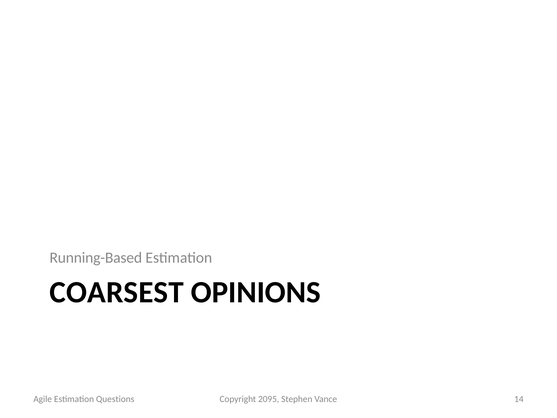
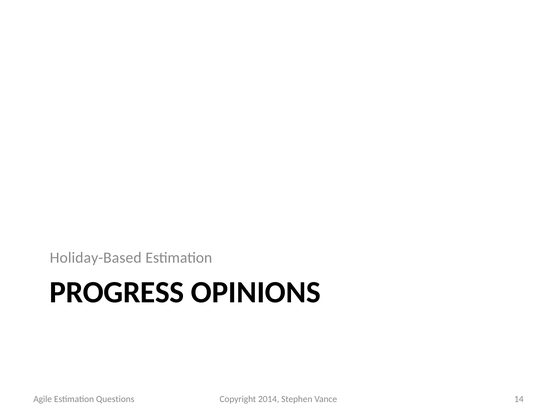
Running-Based: Running-Based -> Holiday-Based (96, 257)
COARSEST: COARSEST -> PROGRESS (117, 292)
2095: 2095 -> 2014 (269, 399)
